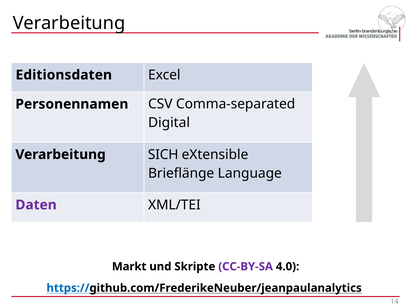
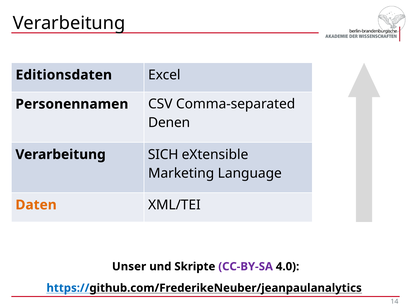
Digital: Digital -> Denen (169, 123)
Brieflänge: Brieflänge -> Marketing (181, 173)
Daten colour: purple -> orange (36, 205)
Markt: Markt -> Unser (129, 267)
